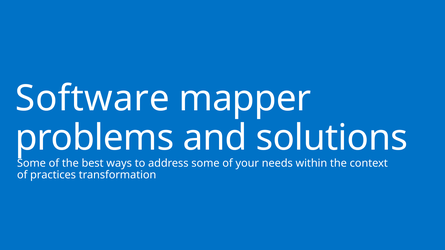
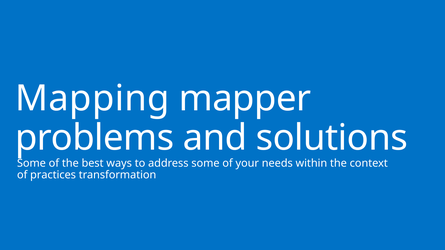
Software: Software -> Mapping (92, 99)
